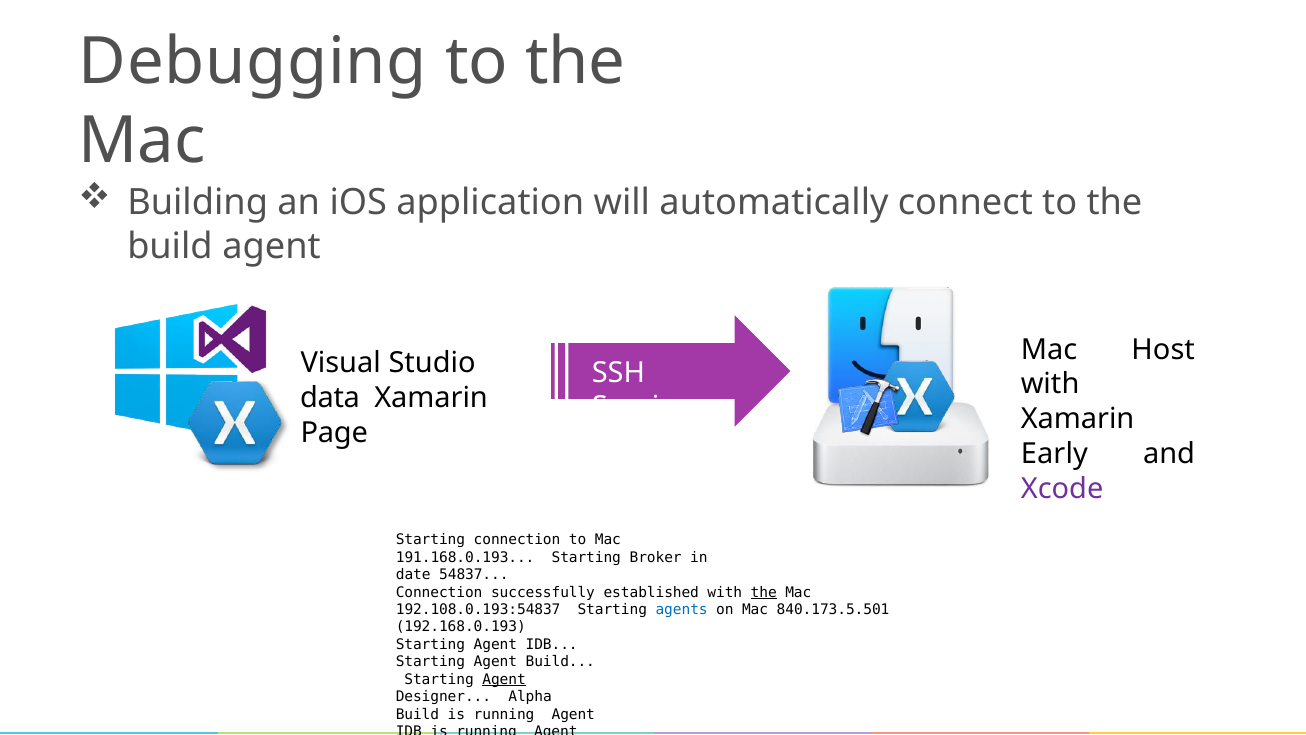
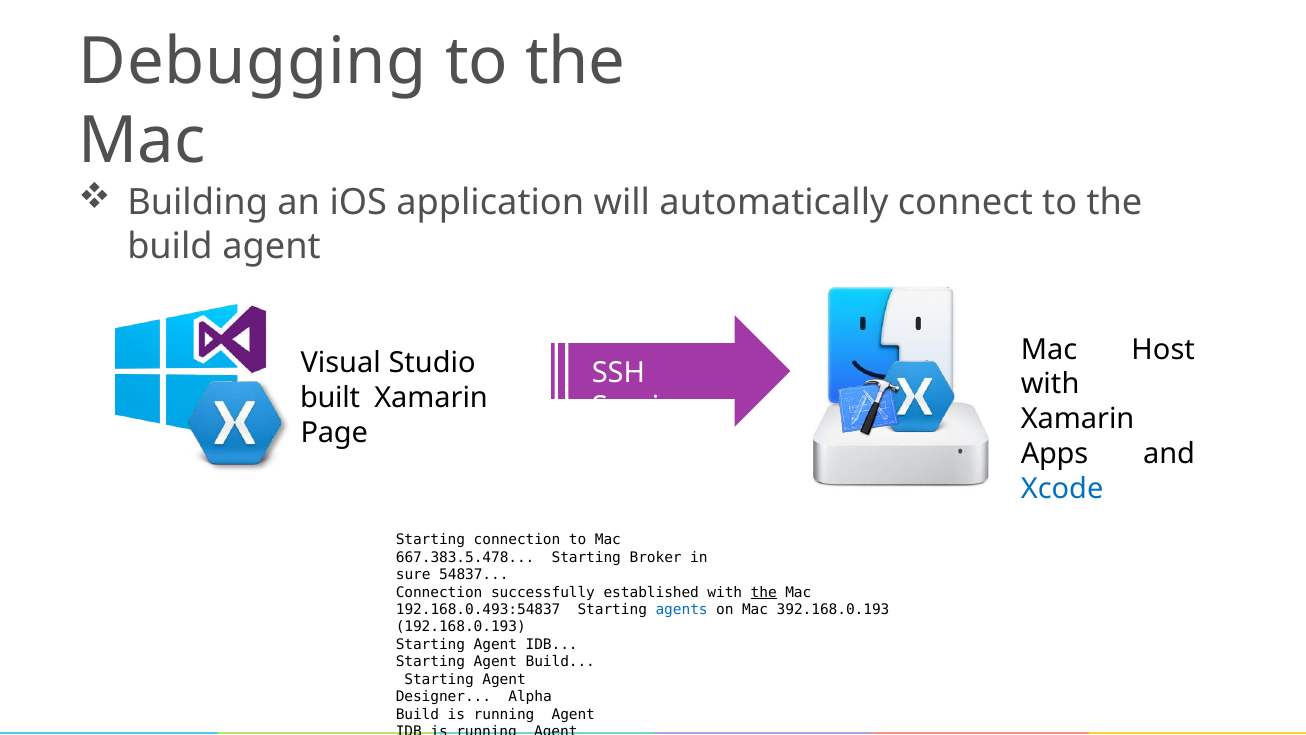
data: data -> built (330, 398)
Early: Early -> Apps (1055, 454)
Xcode colour: purple -> blue (1062, 489)
191.168.0.193: 191.168.0.193 -> 667.383.5.478 (465, 557)
date: date -> sure (413, 575)
192.108.0.193:54837: 192.108.0.193:54837 -> 192.168.0.493:54837 (478, 609)
840.173.5.501: 840.173.5.501 -> 392.168.0.193 (833, 609)
Agent underline: present -> none (504, 679)
